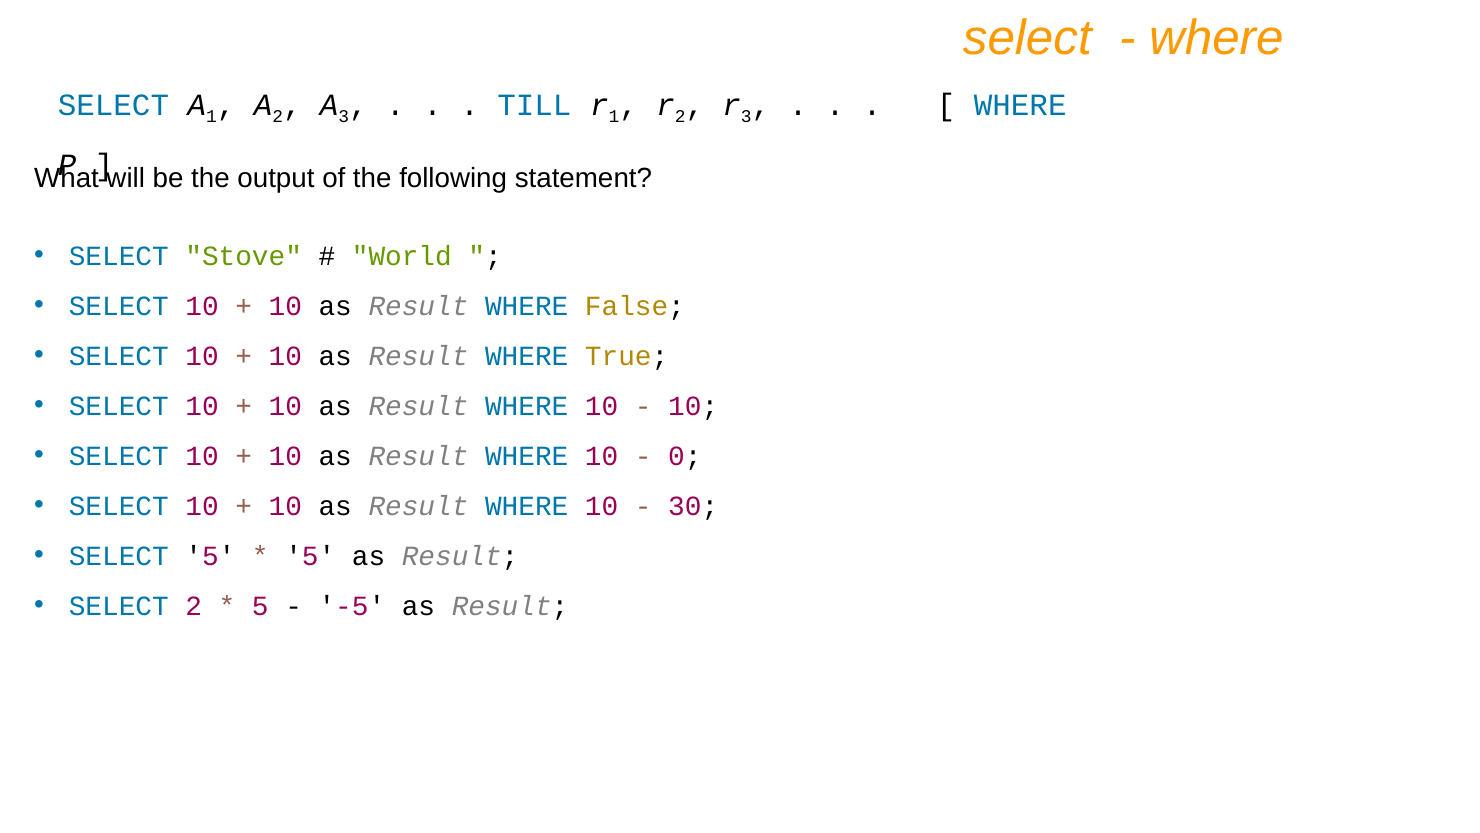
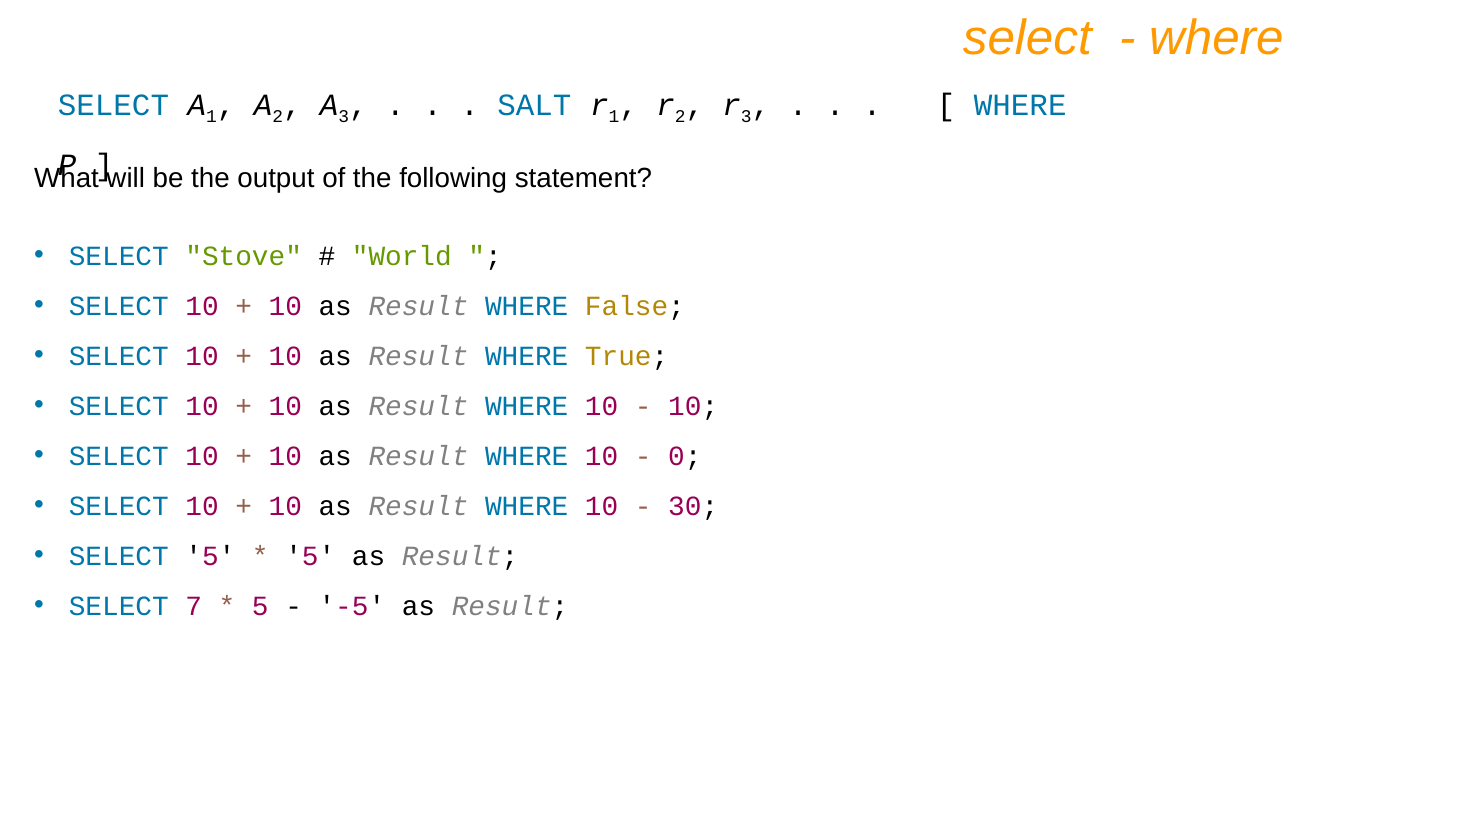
TILL: TILL -> SALT (534, 105)
SELECT 2: 2 -> 7 (194, 605)
